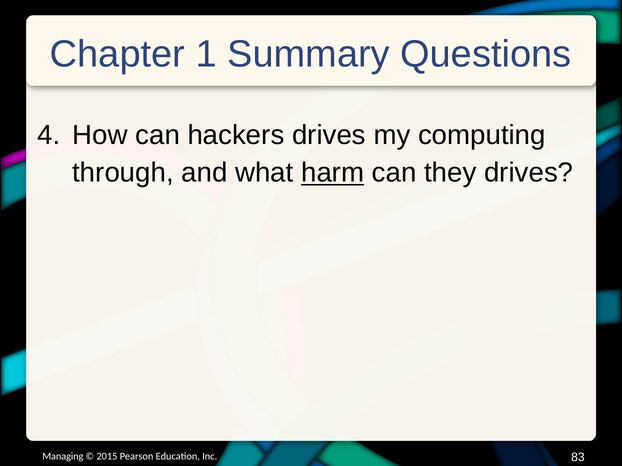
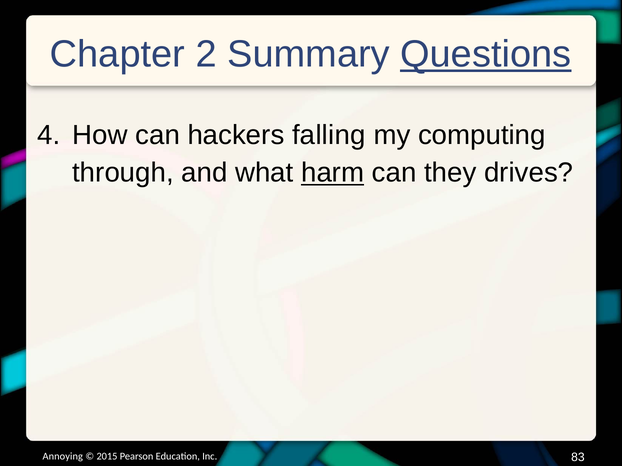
1: 1 -> 2 (206, 54)
Questions underline: none -> present (486, 54)
hackers drives: drives -> falling (329, 135)
Managing: Managing -> Annoying (63, 457)
